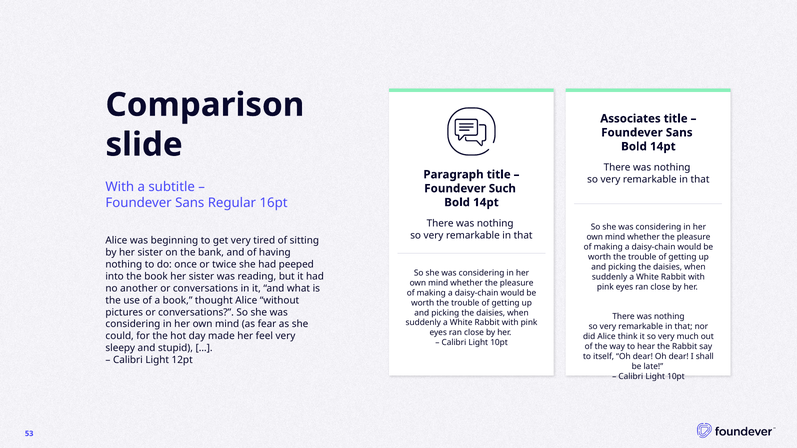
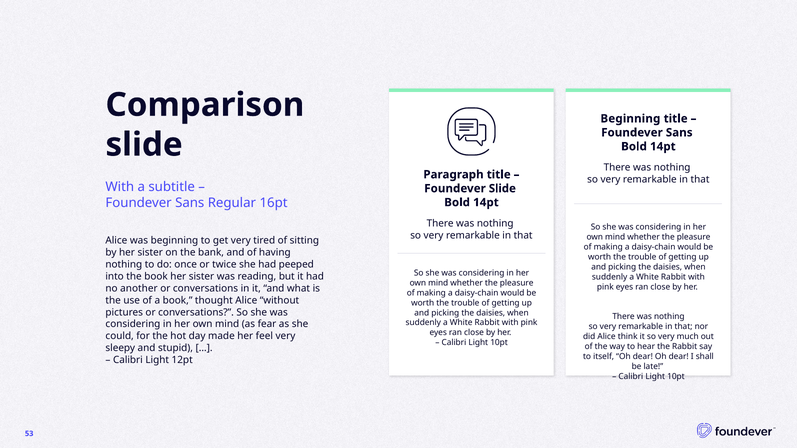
Associates: Associates -> Beginning (630, 119)
Foundever Such: Such -> Slide (502, 189)
